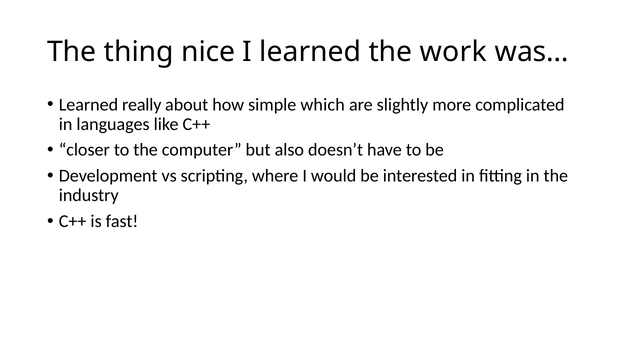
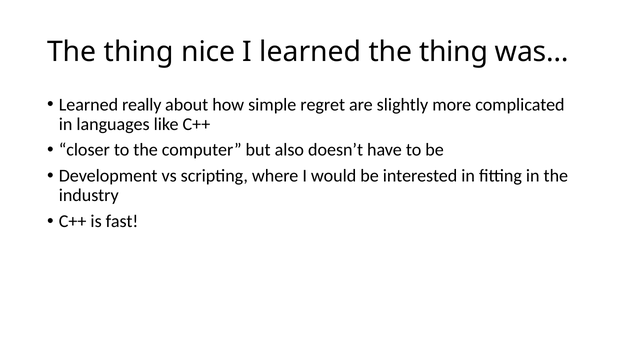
learned the work: work -> thing (454, 52)
which: which -> regret (323, 105)
